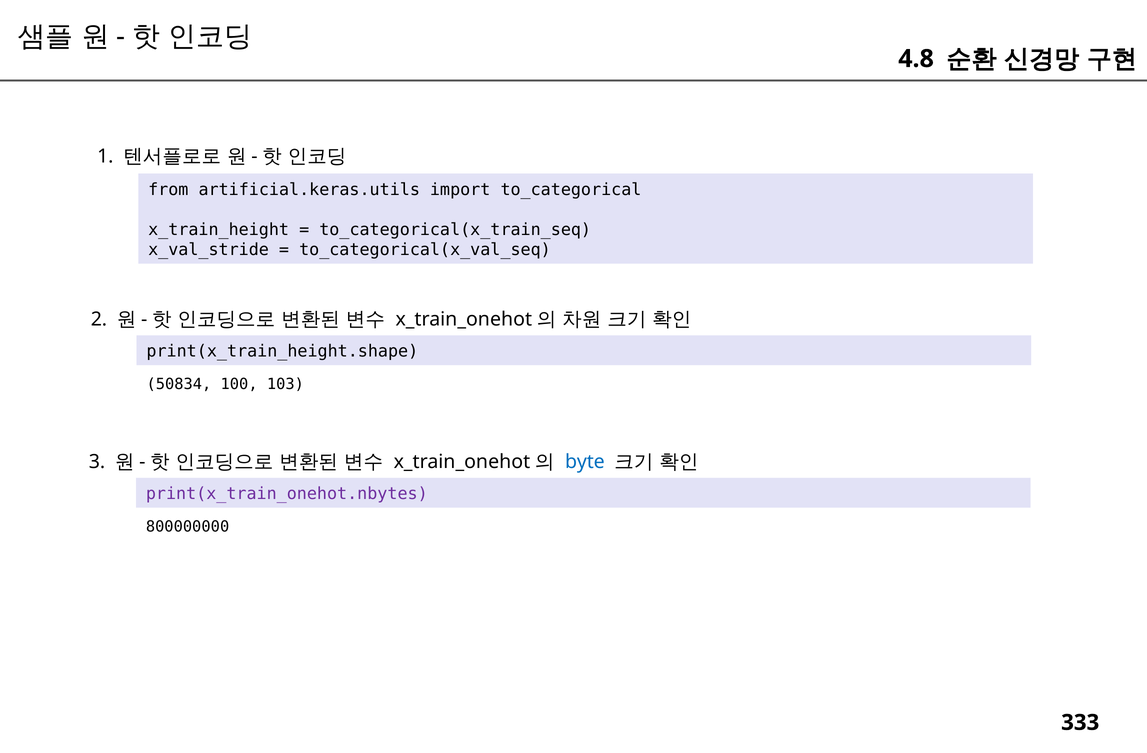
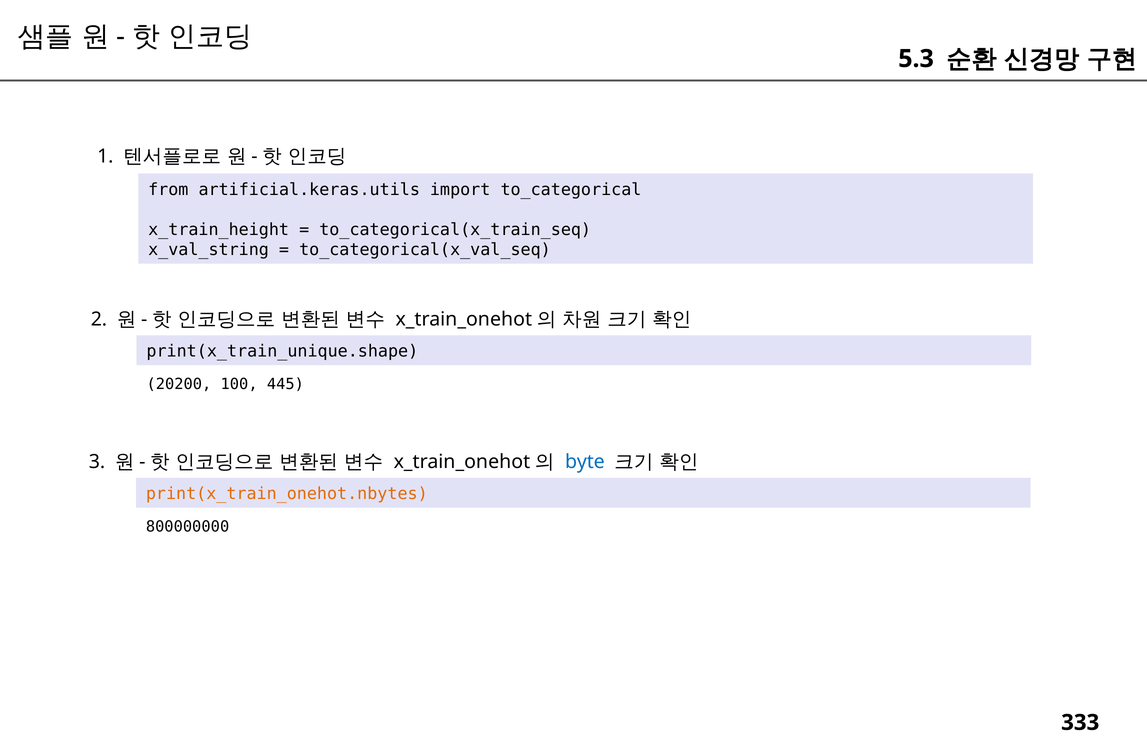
4.8: 4.8 -> 5.3 (916, 59)
x_val_stride: x_val_stride -> x_val_string (209, 250)
print(x_train_height.shape: print(x_train_height.shape -> print(x_train_unique.shape (282, 352)
50834: 50834 -> 20200 (179, 384)
103: 103 -> 445 (285, 384)
print(x_train_onehot.nbytes colour: purple -> orange (287, 494)
